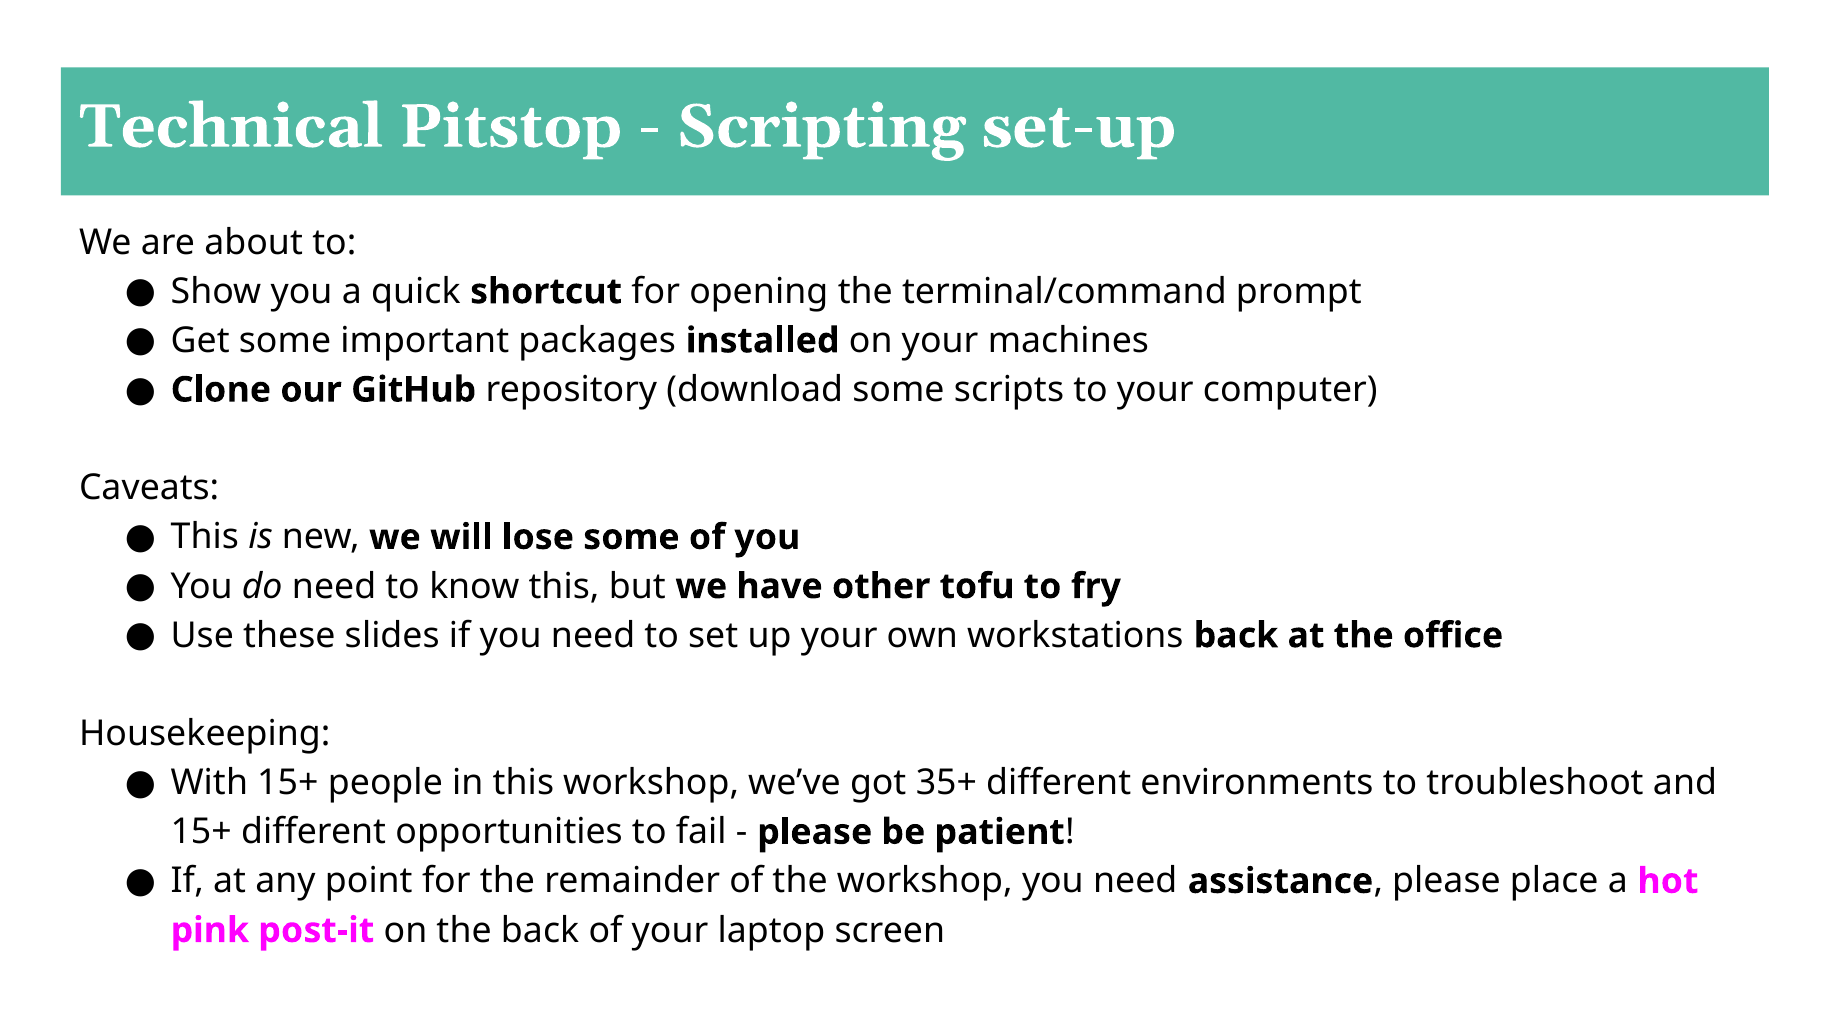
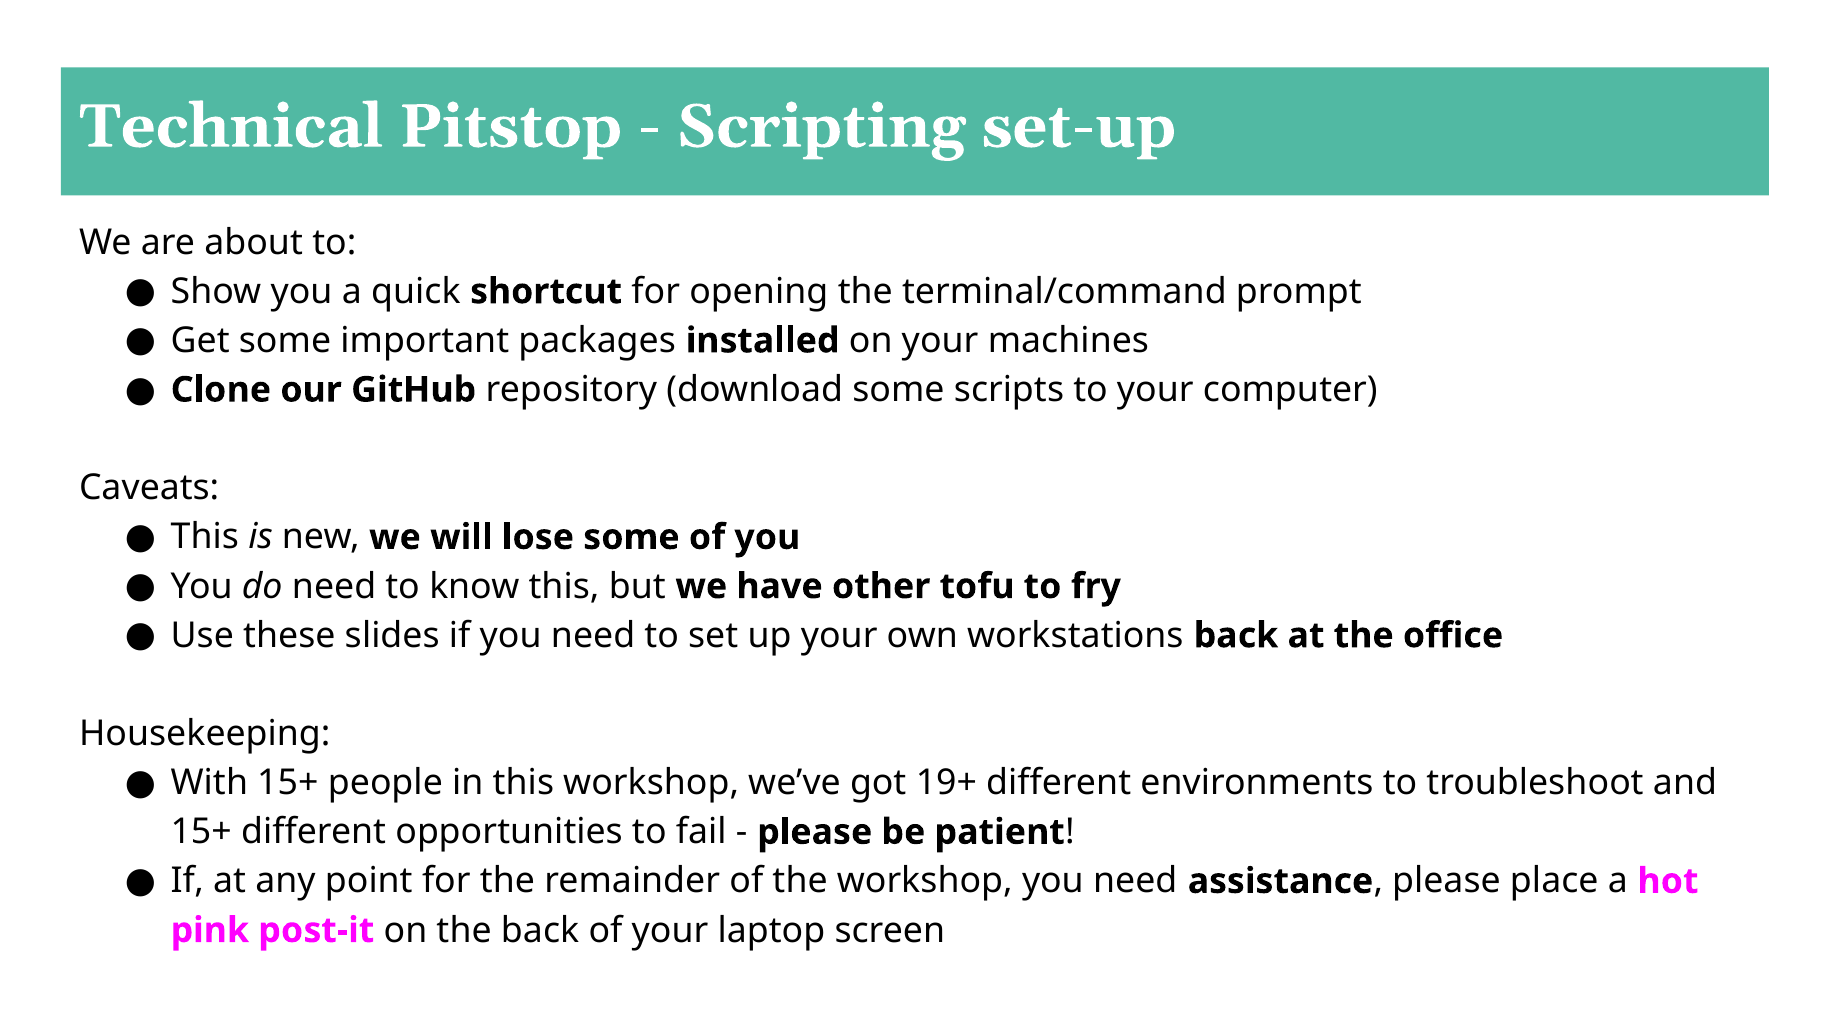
35+: 35+ -> 19+ (946, 783)
